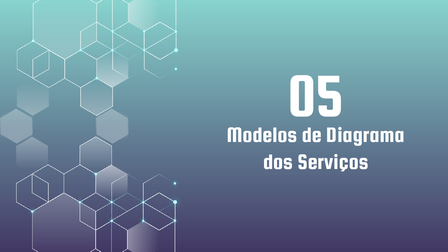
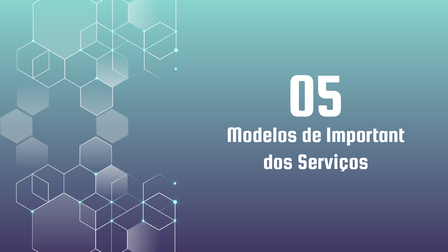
Diagrama: Diagrama -> Important (366, 135)
